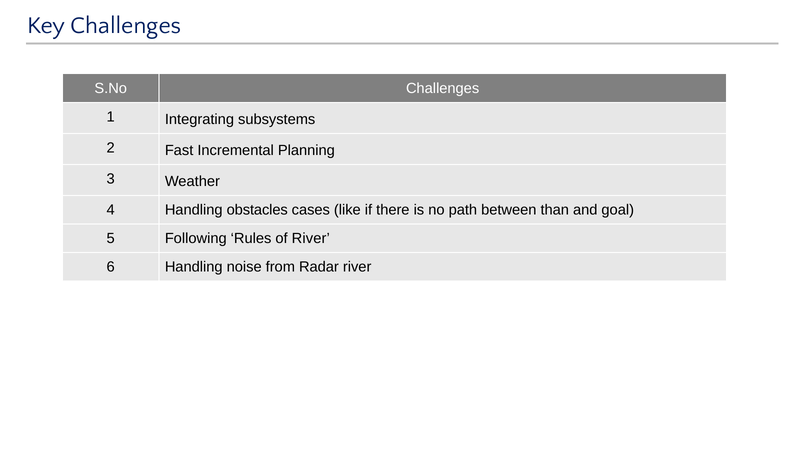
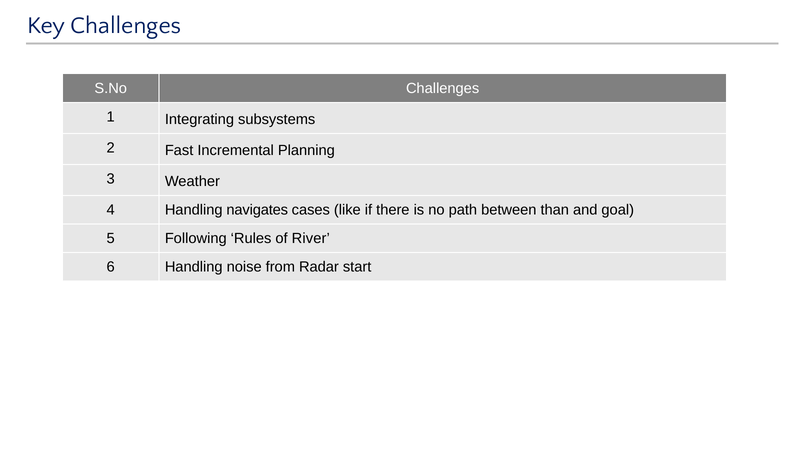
obstacles: obstacles -> navigates (257, 210)
Radar river: river -> start (357, 267)
